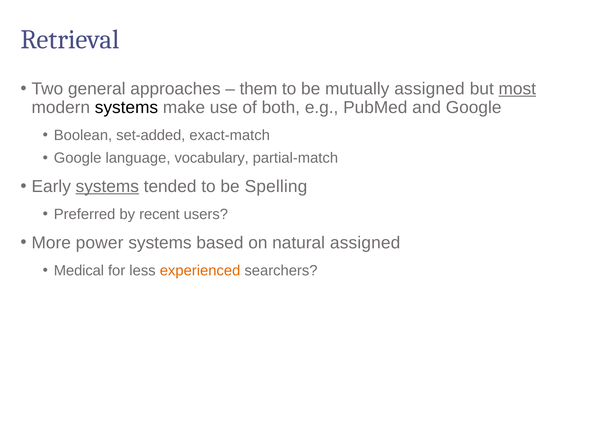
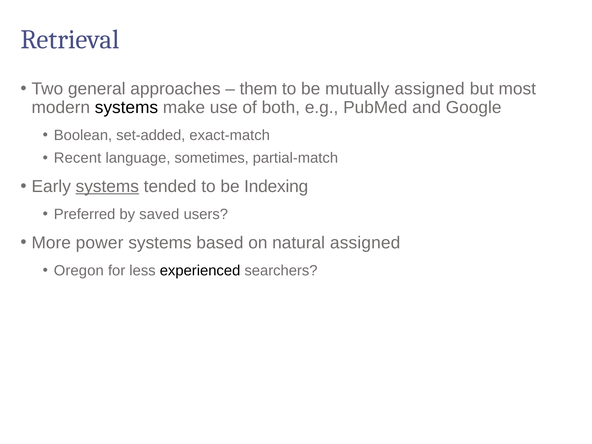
most underline: present -> none (517, 89)
Google: Google -> Recent (78, 158)
vocabulary: vocabulary -> sometimes (212, 158)
Spelling: Spelling -> Indexing (276, 186)
recent: recent -> saved (159, 214)
Medical: Medical -> Oregon (79, 270)
experienced colour: orange -> black (200, 270)
